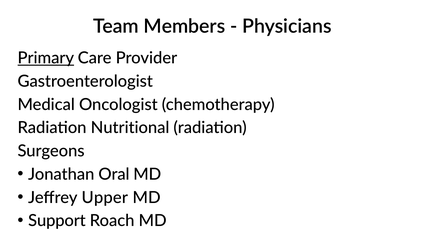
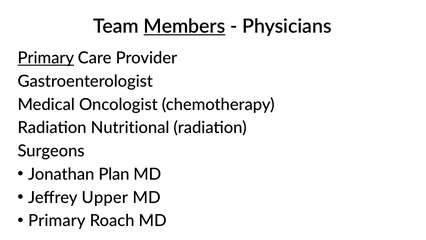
Members underline: none -> present (184, 26)
Oral: Oral -> Plan (114, 174)
Support: Support -> Primary (57, 220)
